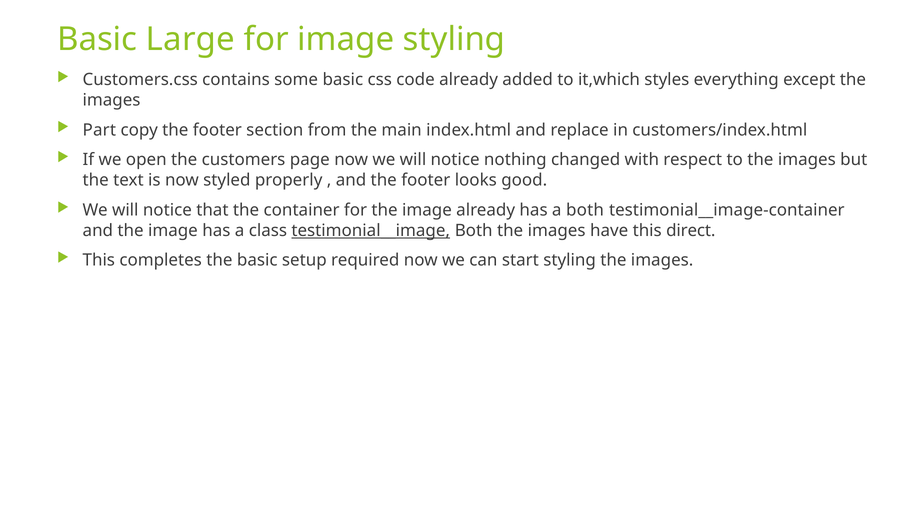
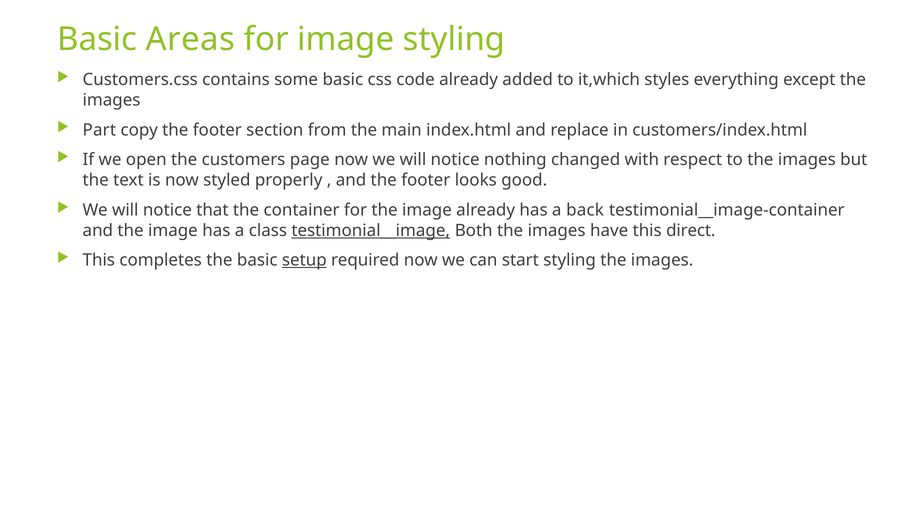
Large: Large -> Areas (190, 39)
a both: both -> back (585, 210)
setup underline: none -> present (304, 260)
